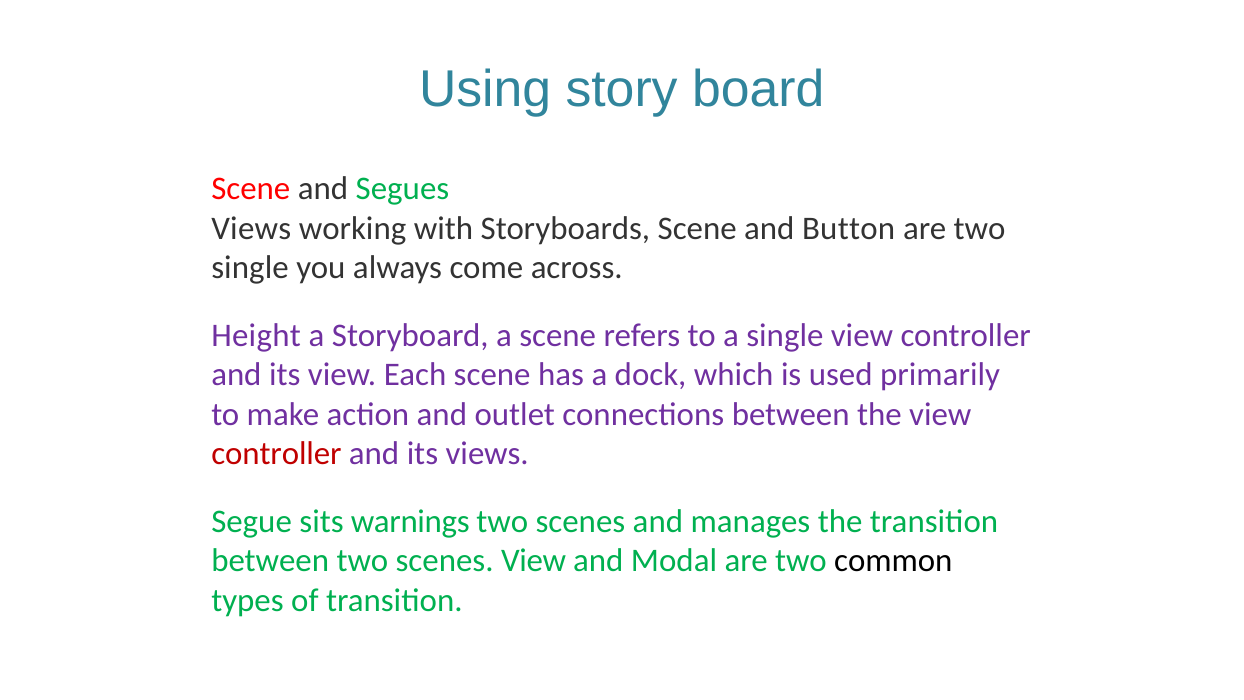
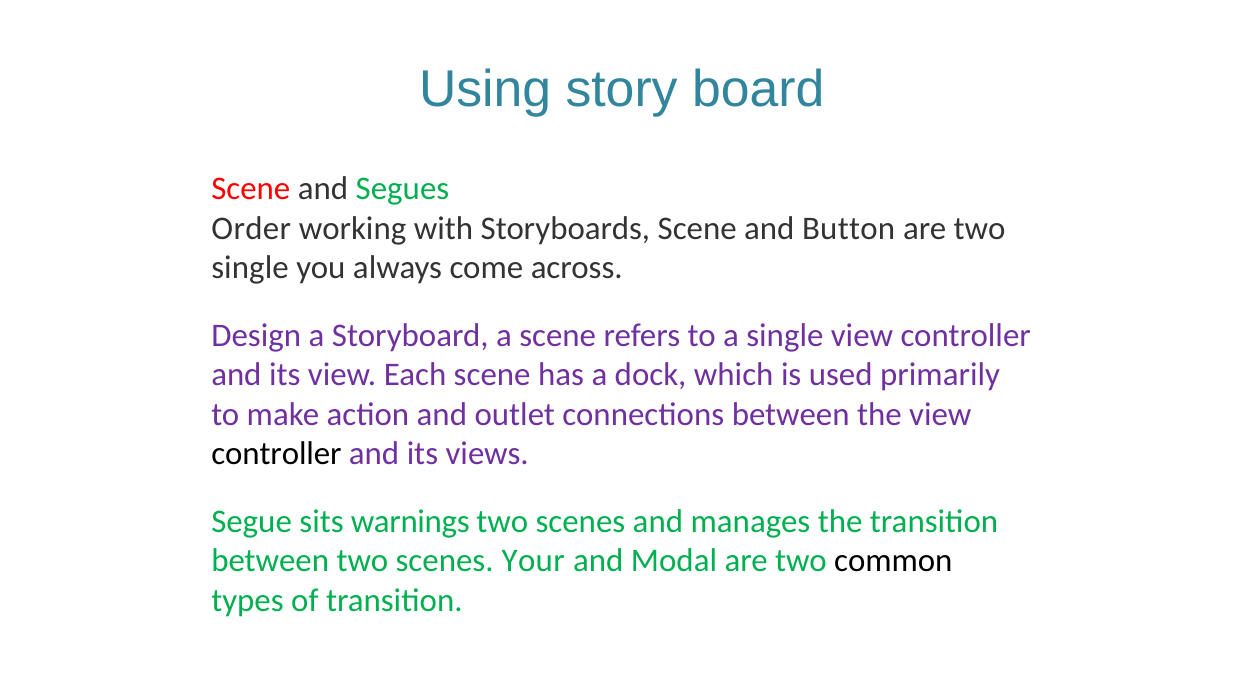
Views: Views -> Order (251, 228)
Height: Height -> Design (256, 335)
controller colour: red -> black (276, 454)
scenes View: View -> Your (533, 561)
